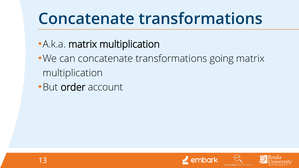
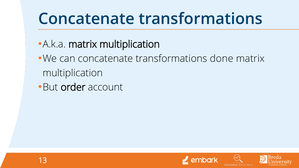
going: going -> done (222, 59)
